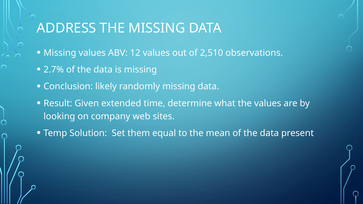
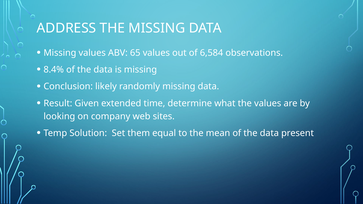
12: 12 -> 65 (135, 53)
2,510: 2,510 -> 6,584 (211, 53)
2.7%: 2.7% -> 8.4% (54, 70)
